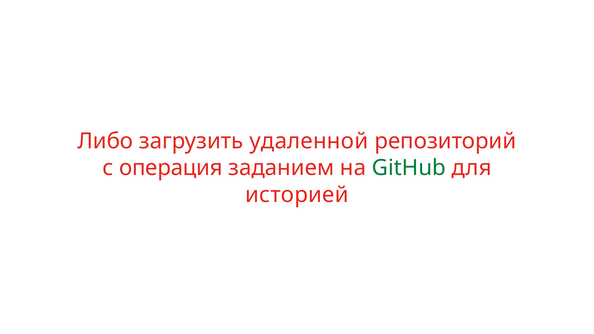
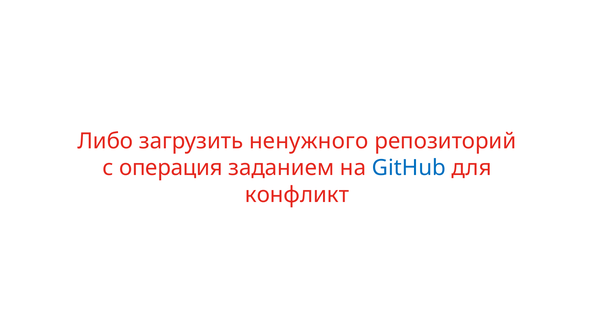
удаленной: удаленной -> ненужного (309, 141)
GitHub colour: green -> blue (409, 168)
историей: историей -> конфликт (297, 195)
